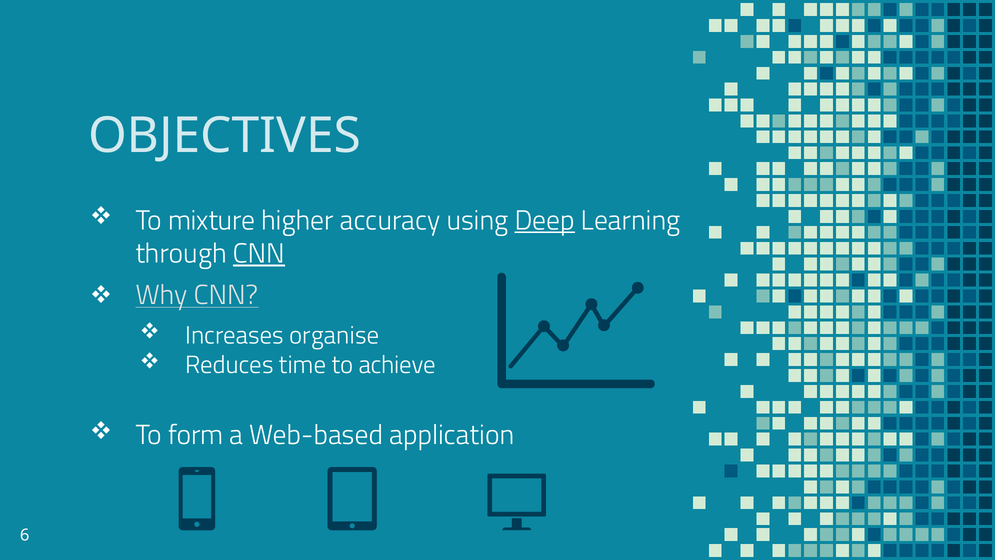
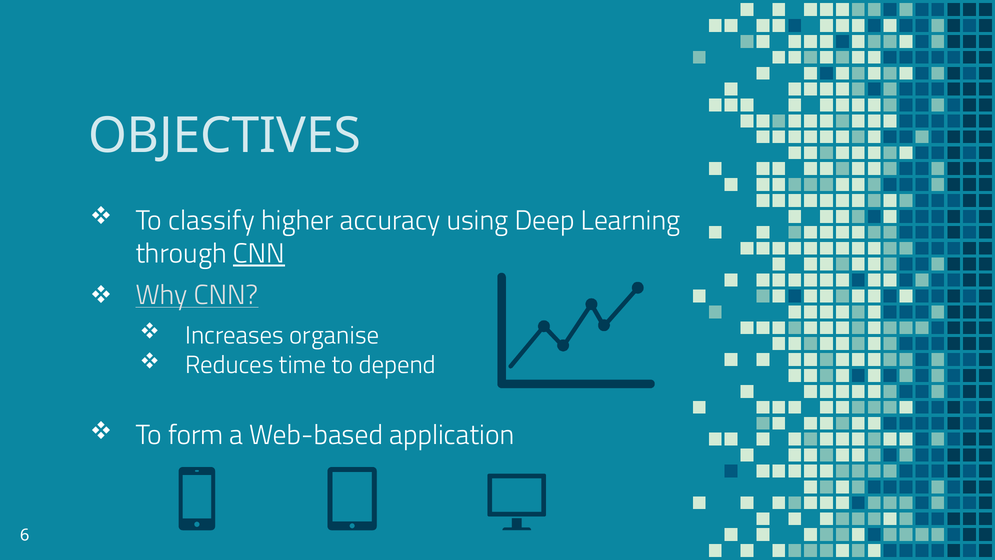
mixture: mixture -> classify (211, 220)
Deep underline: present -> none (545, 220)
achieve: achieve -> depend (397, 365)
